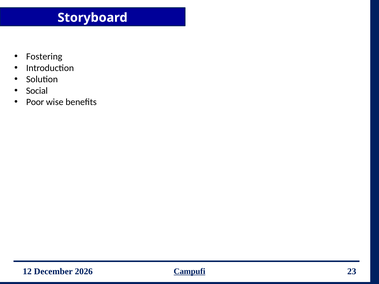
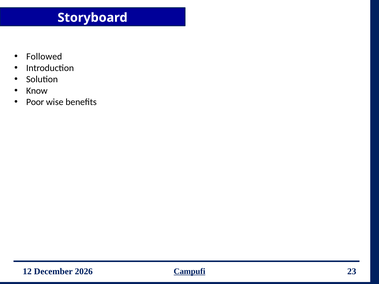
Fostering: Fostering -> Followed (44, 57)
Social: Social -> Know (37, 91)
